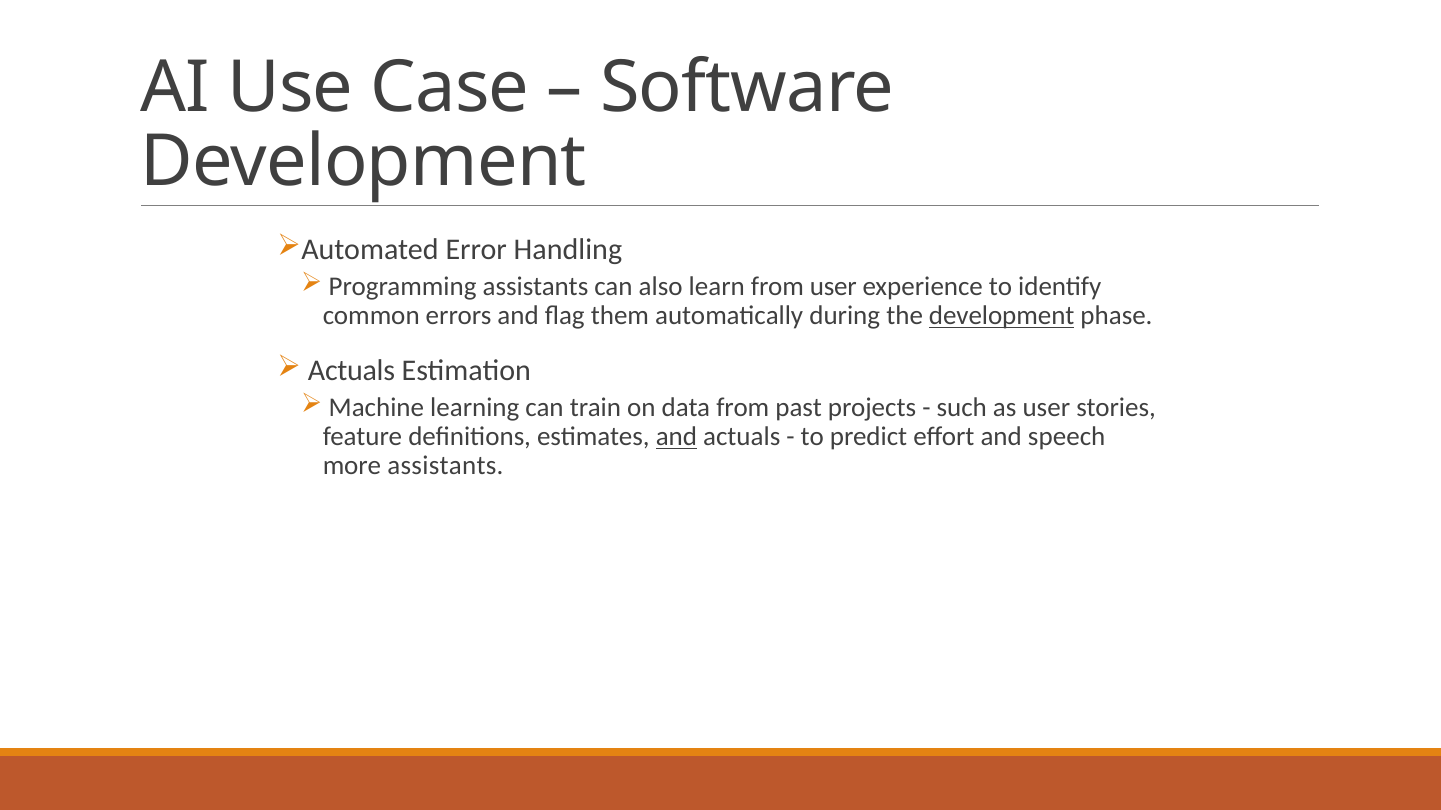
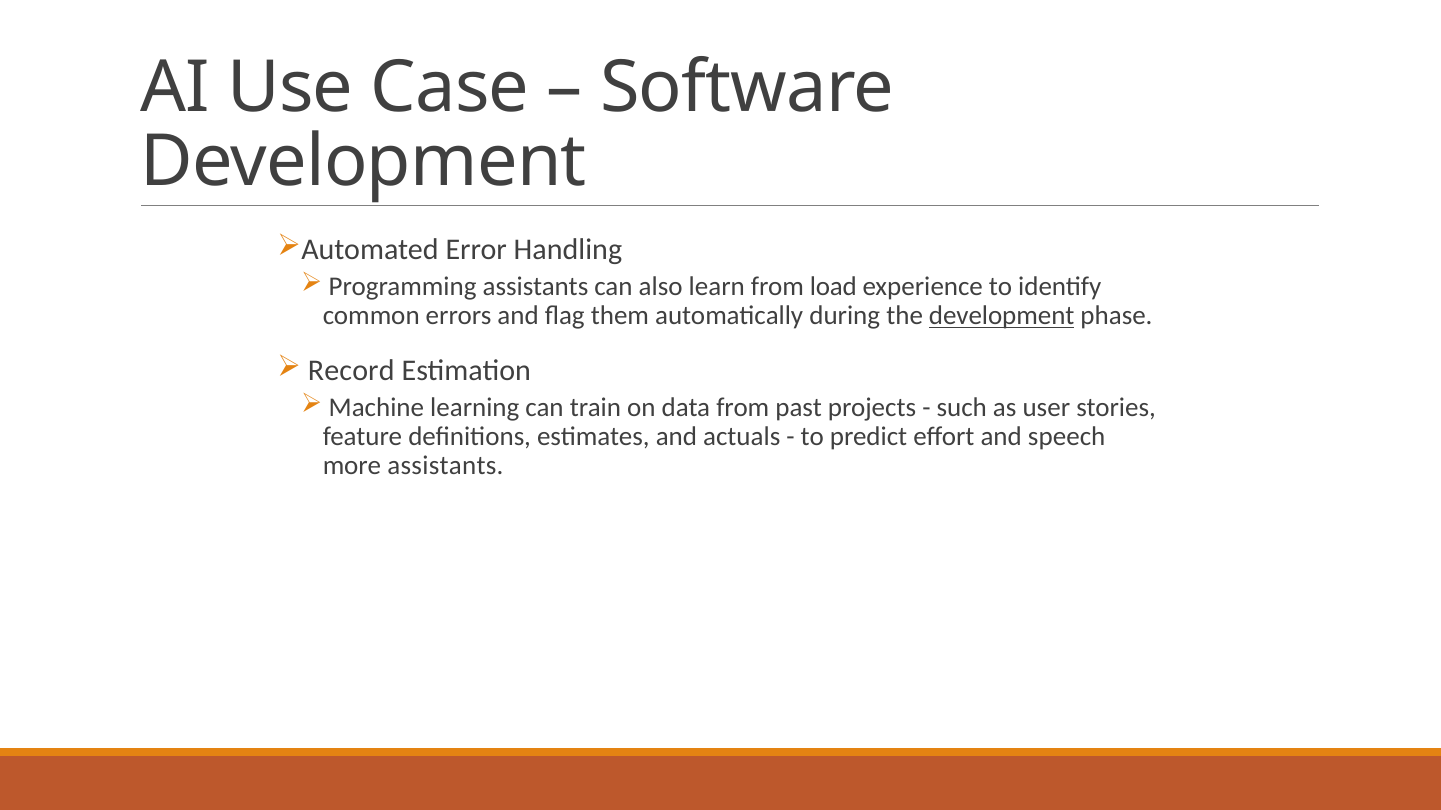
from user: user -> load (833, 287)
Actuals: Actuals -> Record (351, 371)
and underline: present -> none (676, 437)
